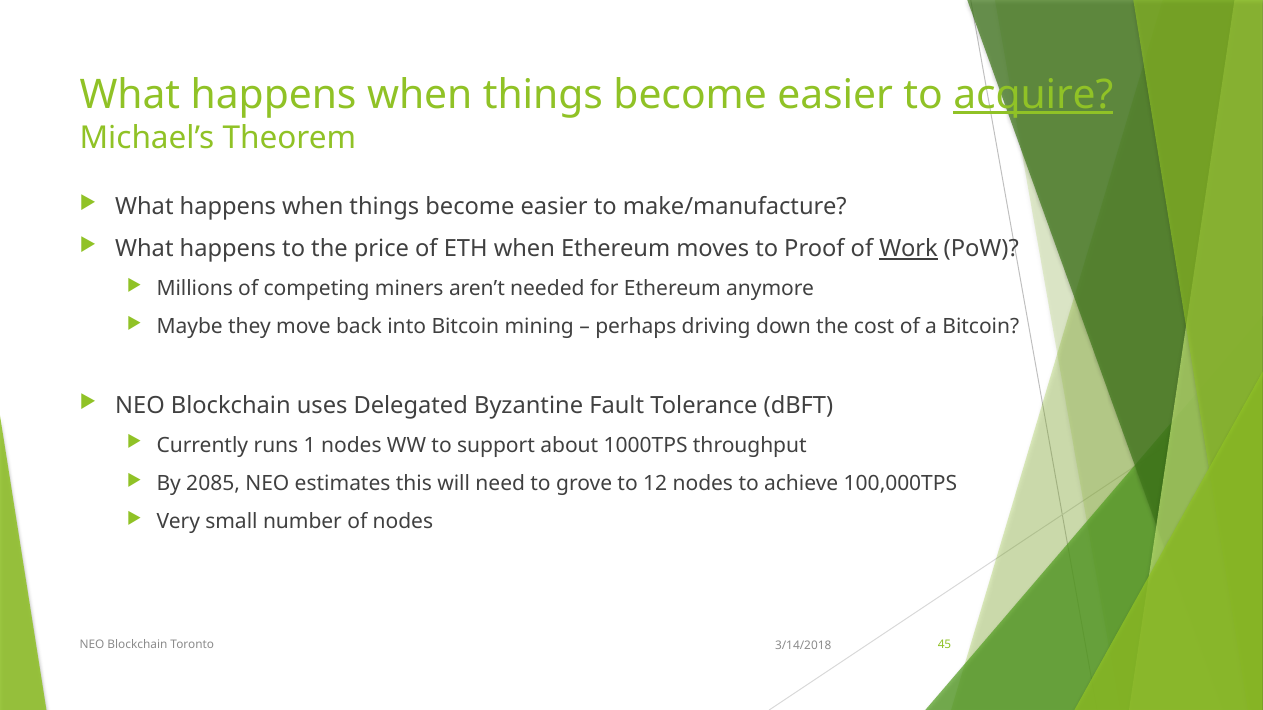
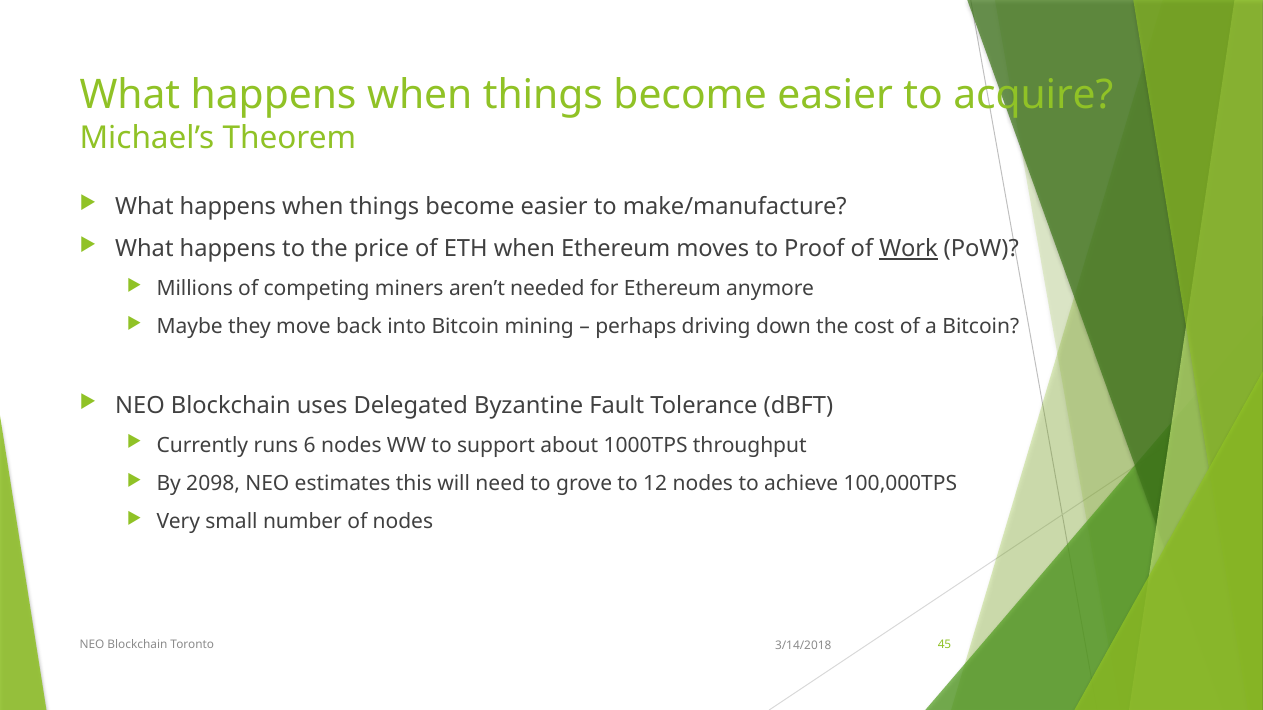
acquire underline: present -> none (1033, 95)
1: 1 -> 6 (310, 445)
2085: 2085 -> 2098 (213, 484)
